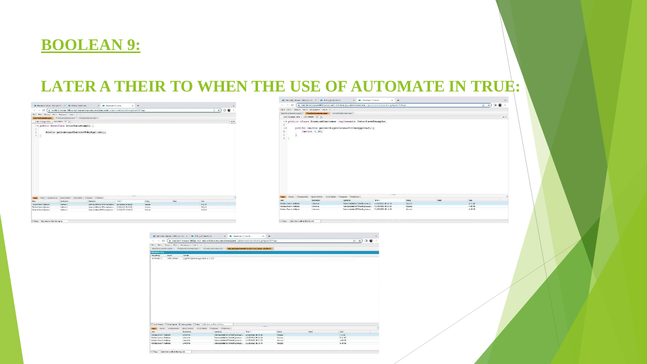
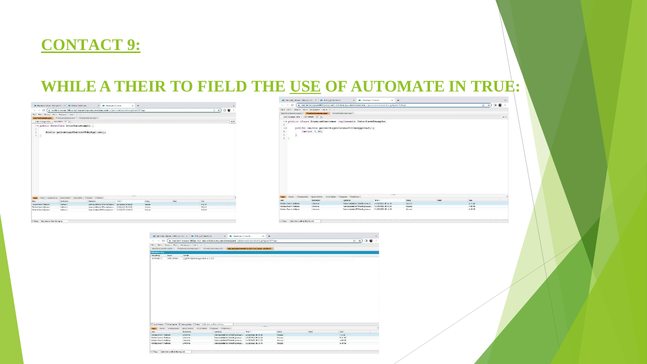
BOOLEAN: BOOLEAN -> CONTACT (82, 45)
LATER: LATER -> WHILE (69, 87)
WHEN: WHEN -> FIELD (222, 87)
USE underline: none -> present (305, 87)
